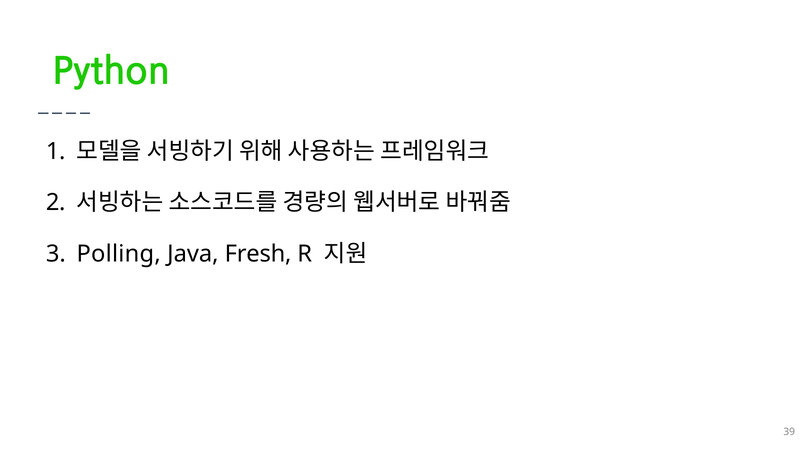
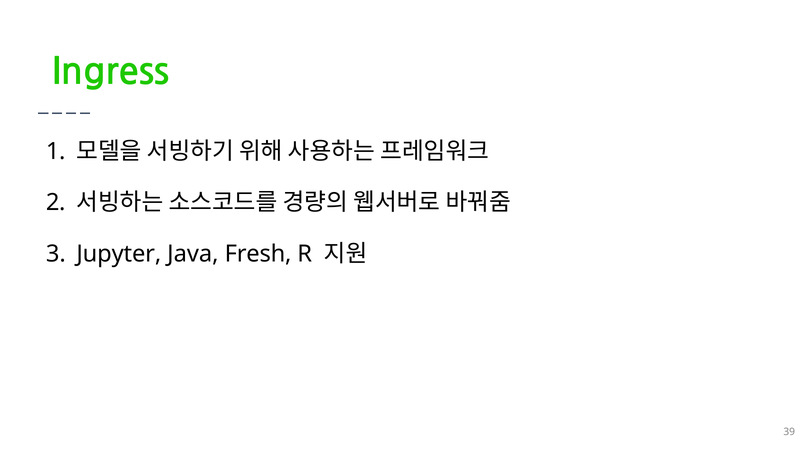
Python: Python -> Ingress (111, 72)
Polling: Polling -> Jupyter (119, 254)
